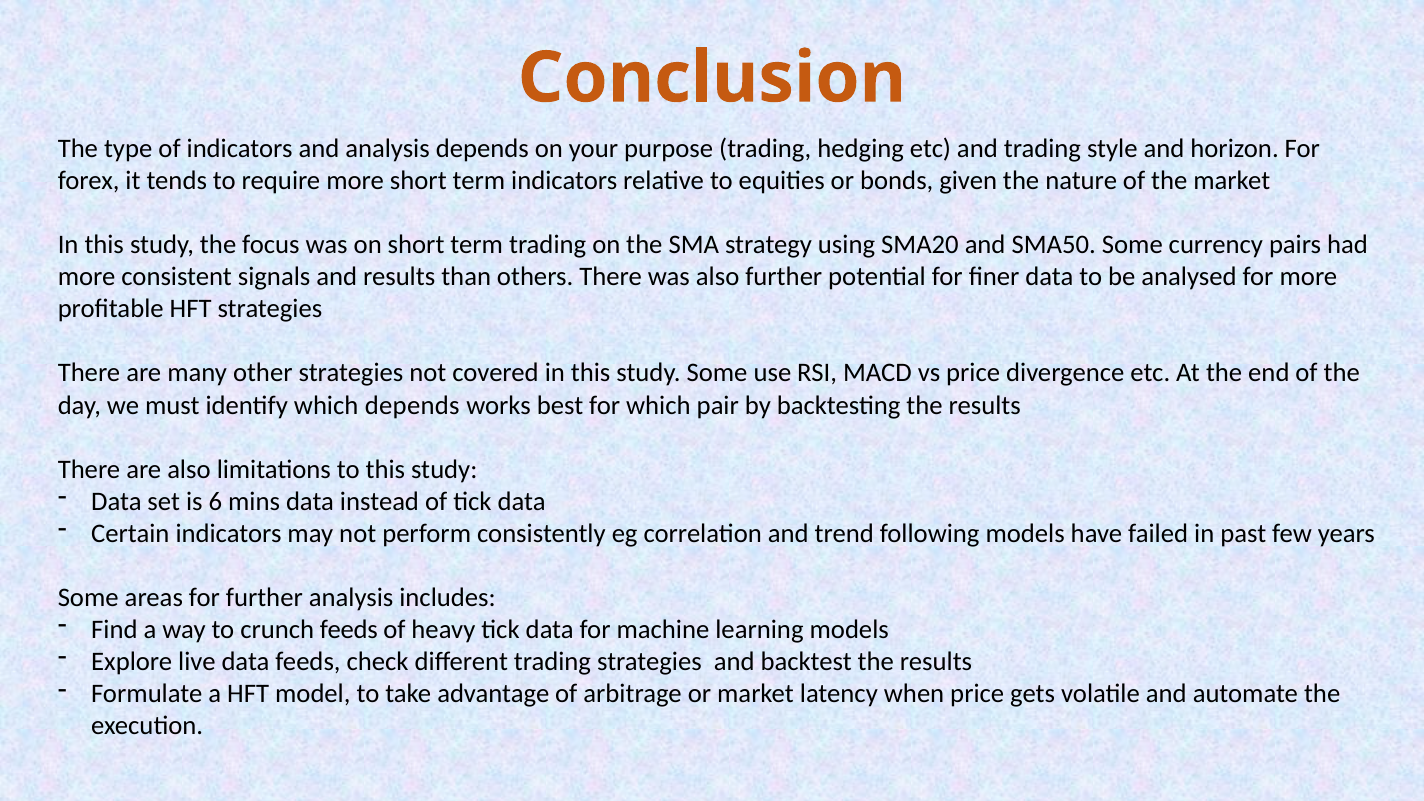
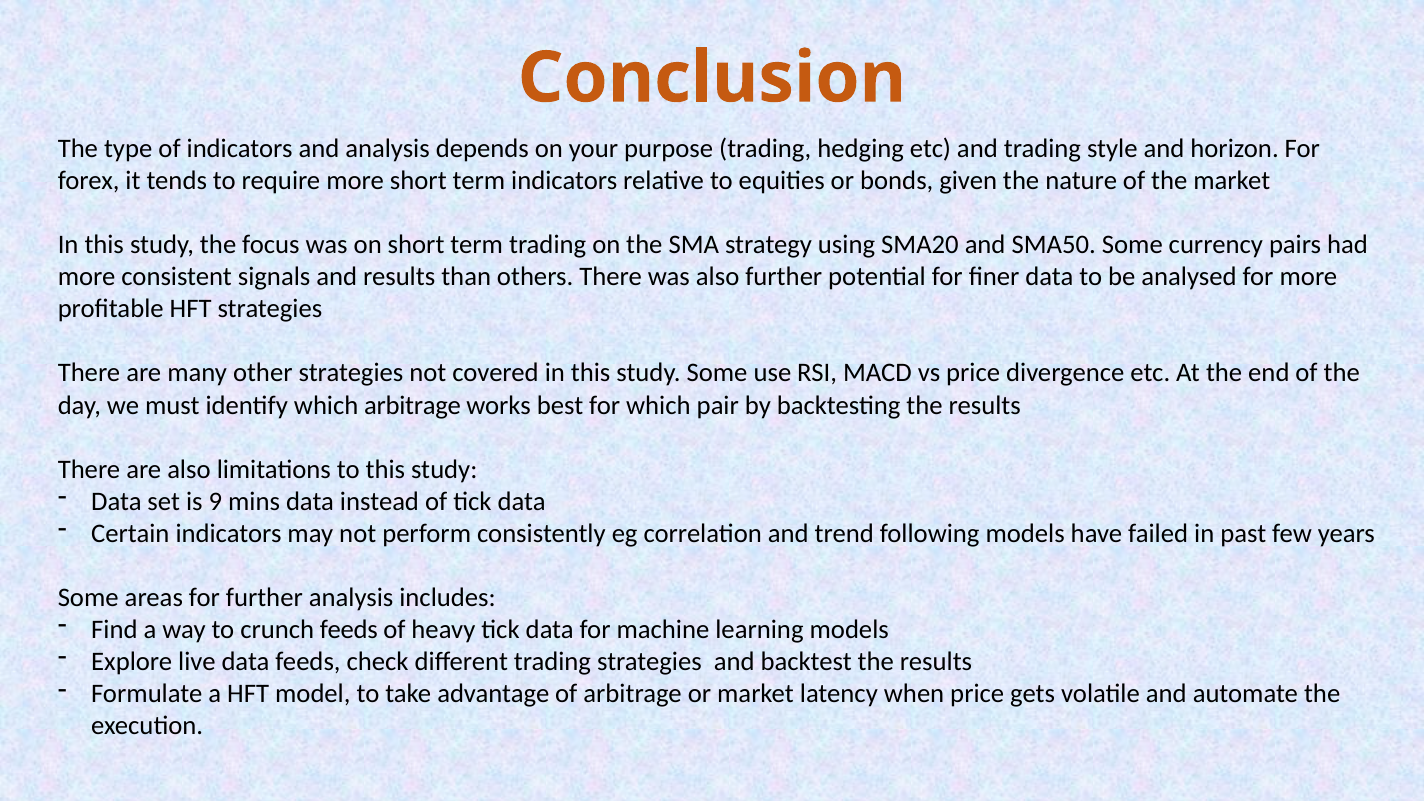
which depends: depends -> arbitrage (412, 405)
6: 6 -> 9 (215, 501)
